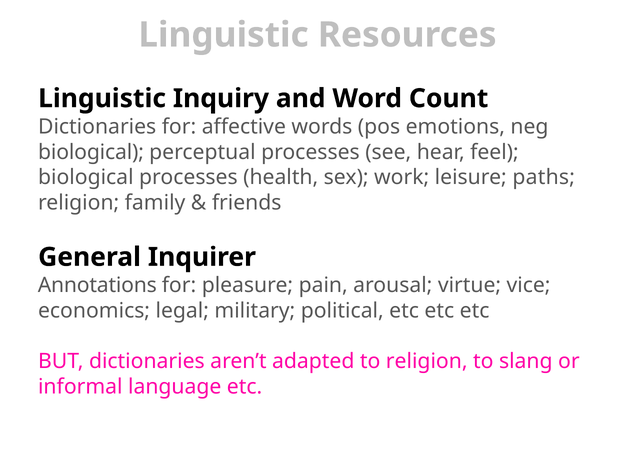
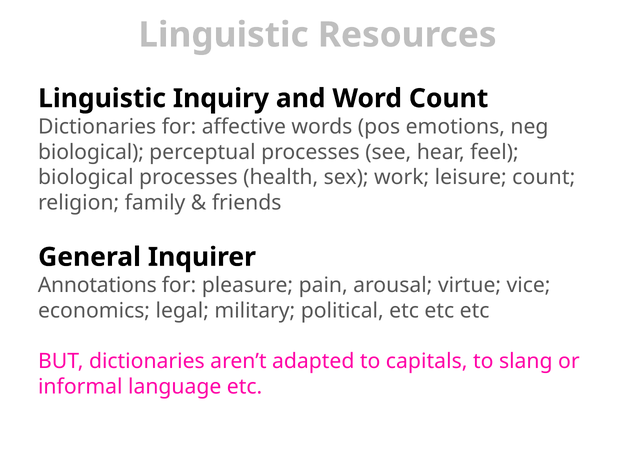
leisure paths: paths -> count (544, 178)
to religion: religion -> capitals (427, 362)
